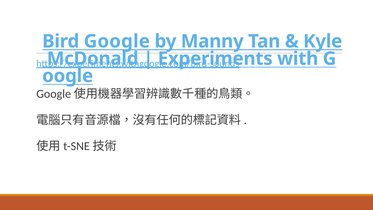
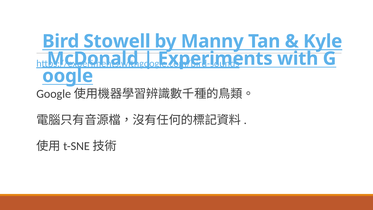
Google: Google -> Stowell (117, 41)
